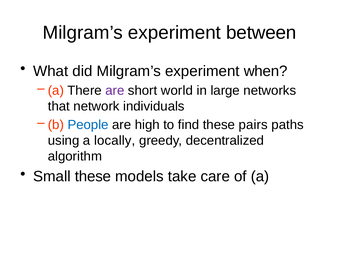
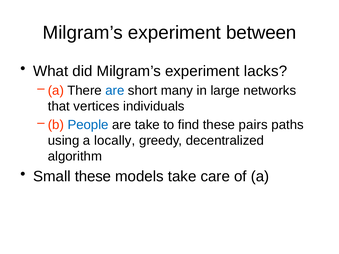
when: when -> lacks (266, 71)
are colour: purple -> blue (115, 91)
world: world -> many (177, 91)
network: network -> vertices (96, 106)
are high: high -> take (147, 125)
